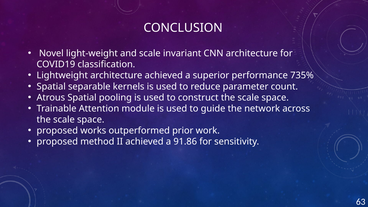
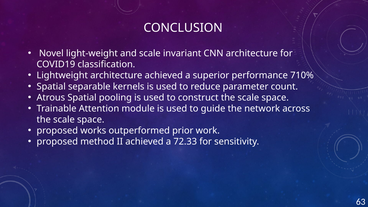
735%: 735% -> 710% (302, 75)
91.86: 91.86 -> 72.33 (185, 142)
